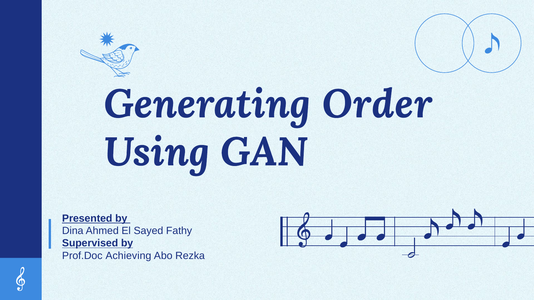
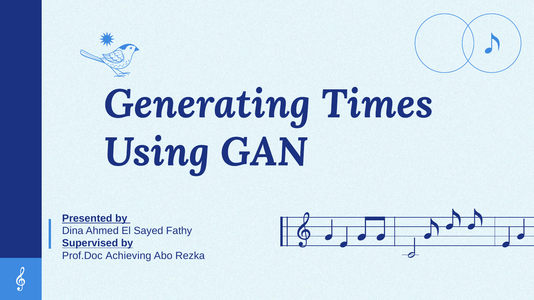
Order: Order -> Times (377, 104)
